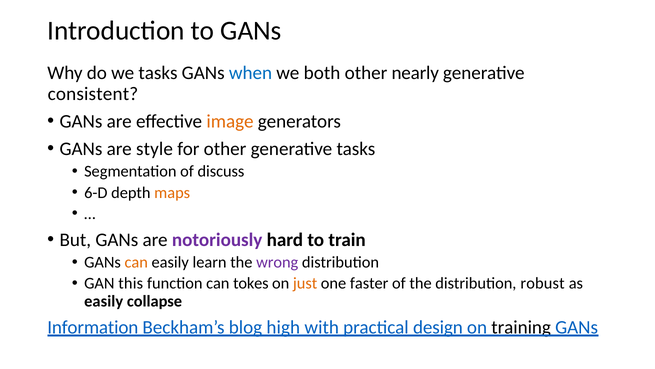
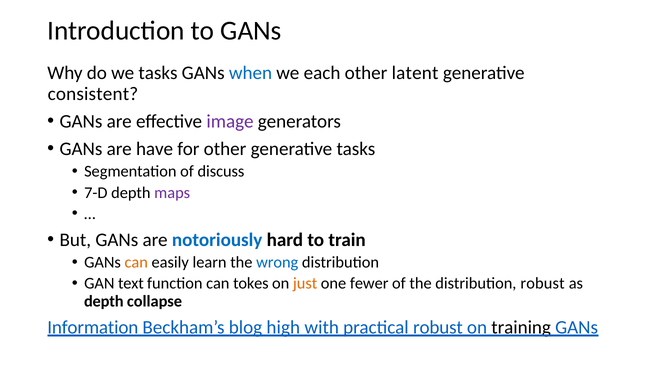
both: both -> each (322, 73)
nearly: nearly -> latent (415, 73)
image colour: orange -> purple (230, 121)
style: style -> have (155, 149)
6-D: 6-D -> 7-D (96, 192)
maps colour: orange -> purple (172, 192)
notoriously colour: purple -> blue (217, 239)
wrong colour: purple -> blue (277, 262)
this: this -> text (131, 283)
faster: faster -> fewer (369, 283)
easily: easily -> depth (104, 301)
practical design: design -> robust (438, 327)
